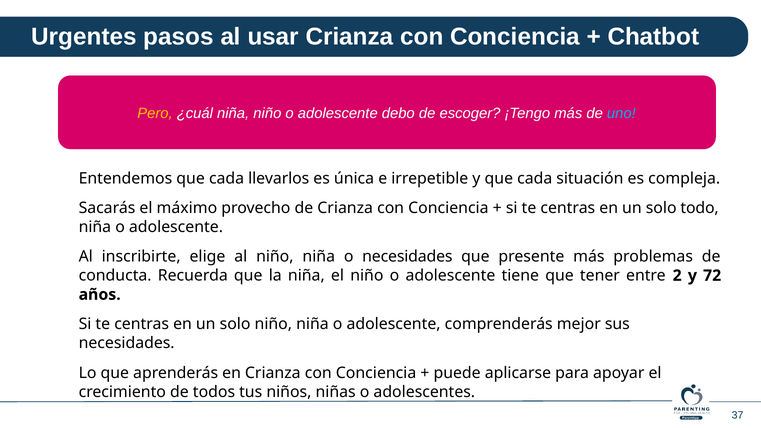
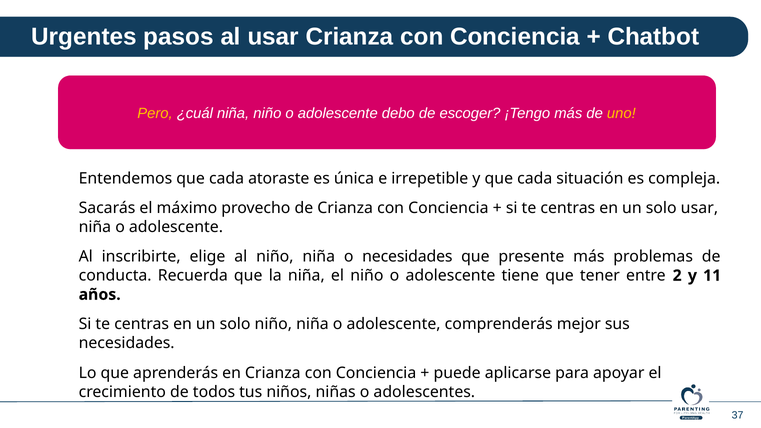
uno colour: light blue -> yellow (621, 113)
llevarlos: llevarlos -> atoraste (279, 178)
solo todo: todo -> usar (699, 208)
72: 72 -> 11 (712, 276)
